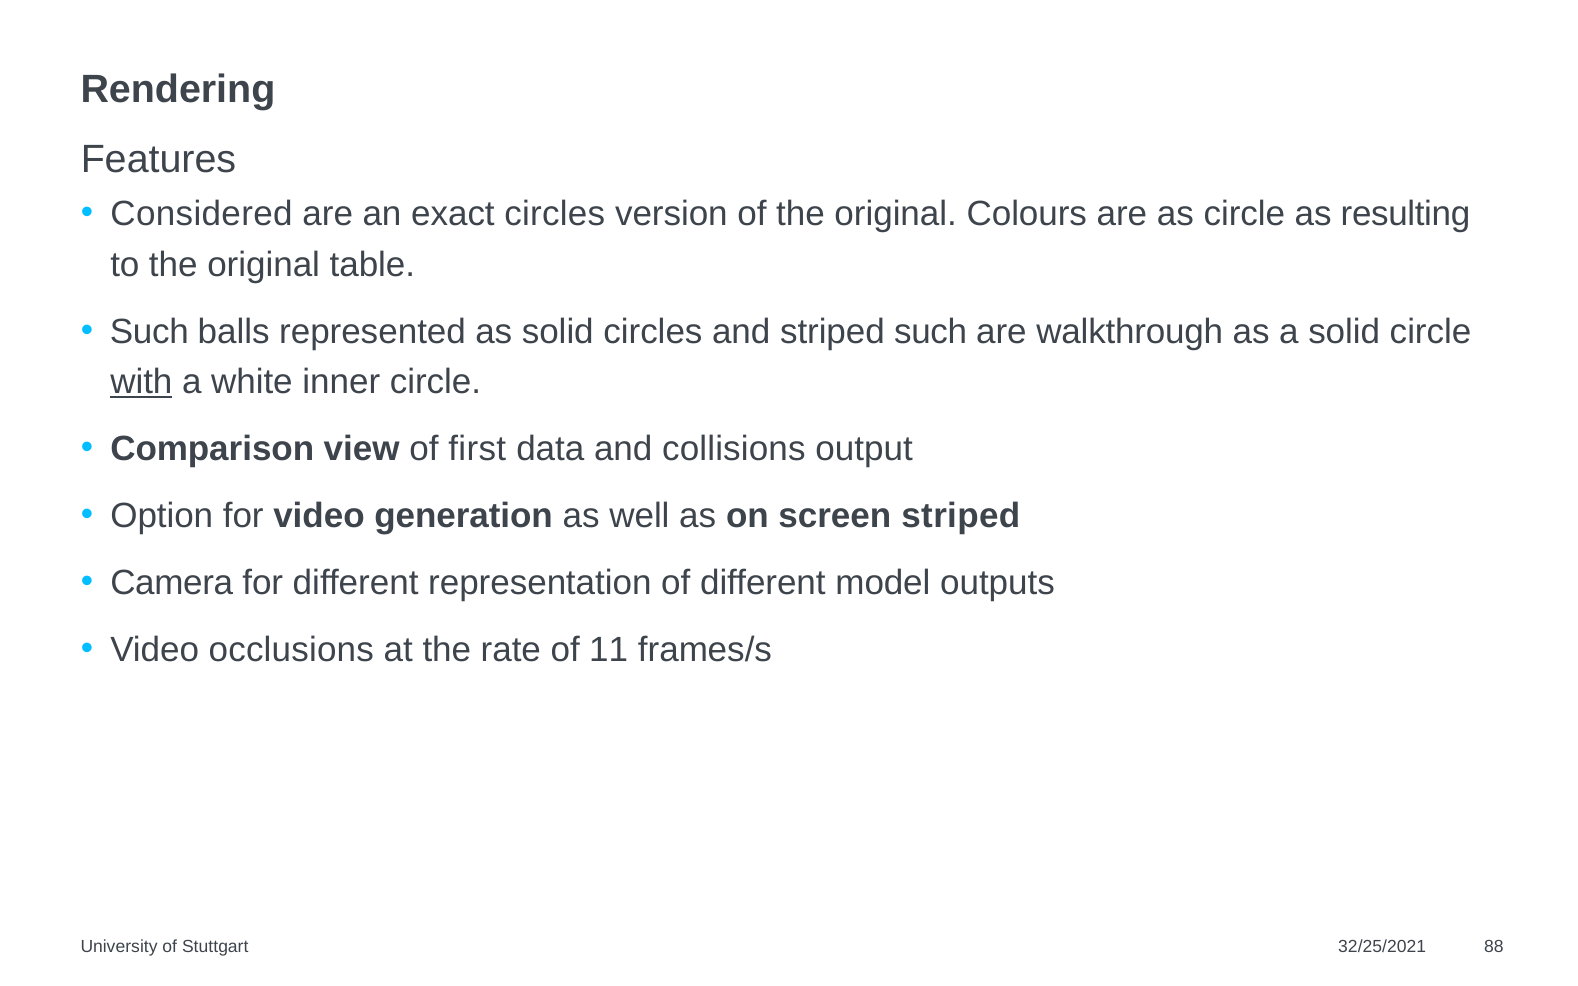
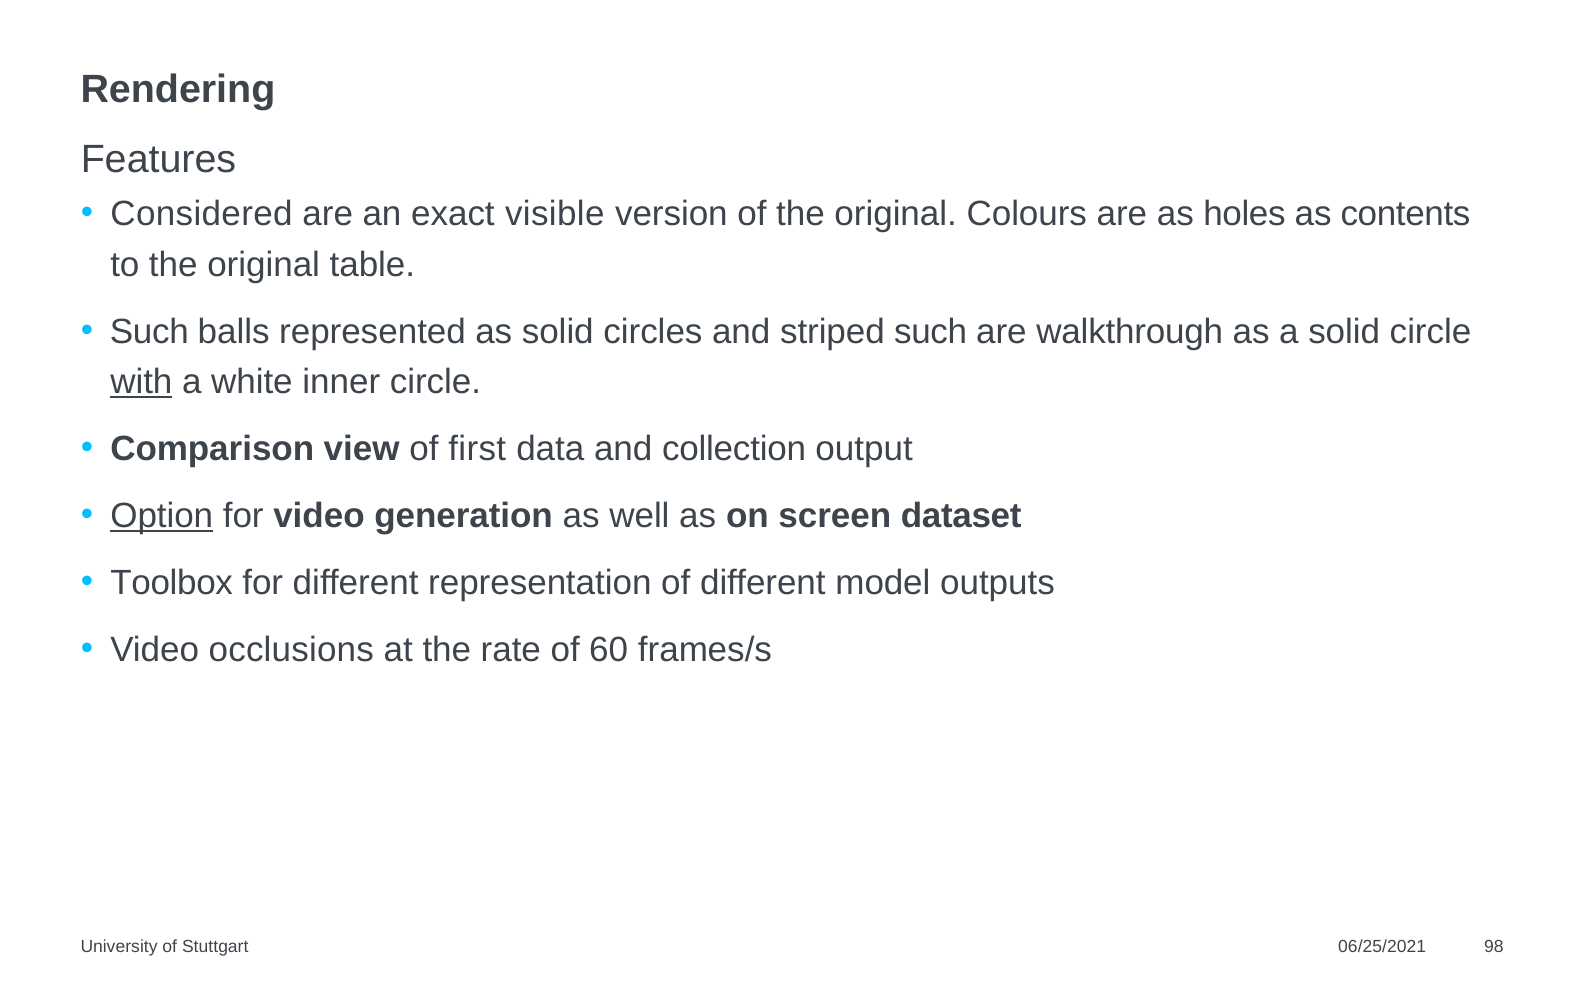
exact circles: circles -> visible (555, 214)
as circle: circle -> holes (1244, 214)
resulting: resulting -> contents (1405, 214)
collisions: collisions -> collection (734, 449)
Option underline: none -> present (162, 516)
screen striped: striped -> dataset (961, 516)
Camera: Camera -> Toolbox (172, 583)
11: 11 -> 60 (609, 650)
32/25/2021: 32/25/2021 -> 06/25/2021 (1382, 947)
88: 88 -> 98 (1494, 947)
